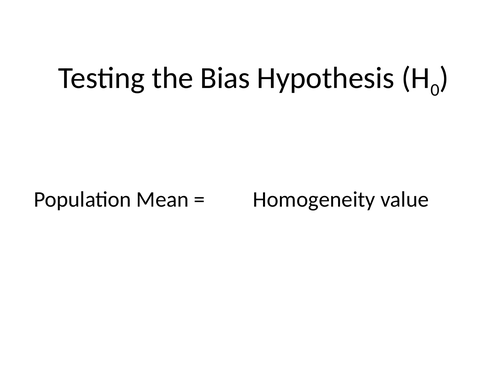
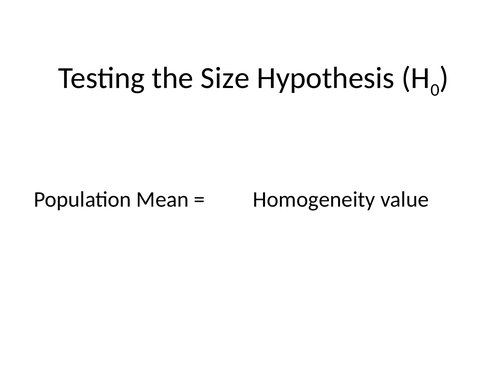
Bias: Bias -> Size (225, 78)
